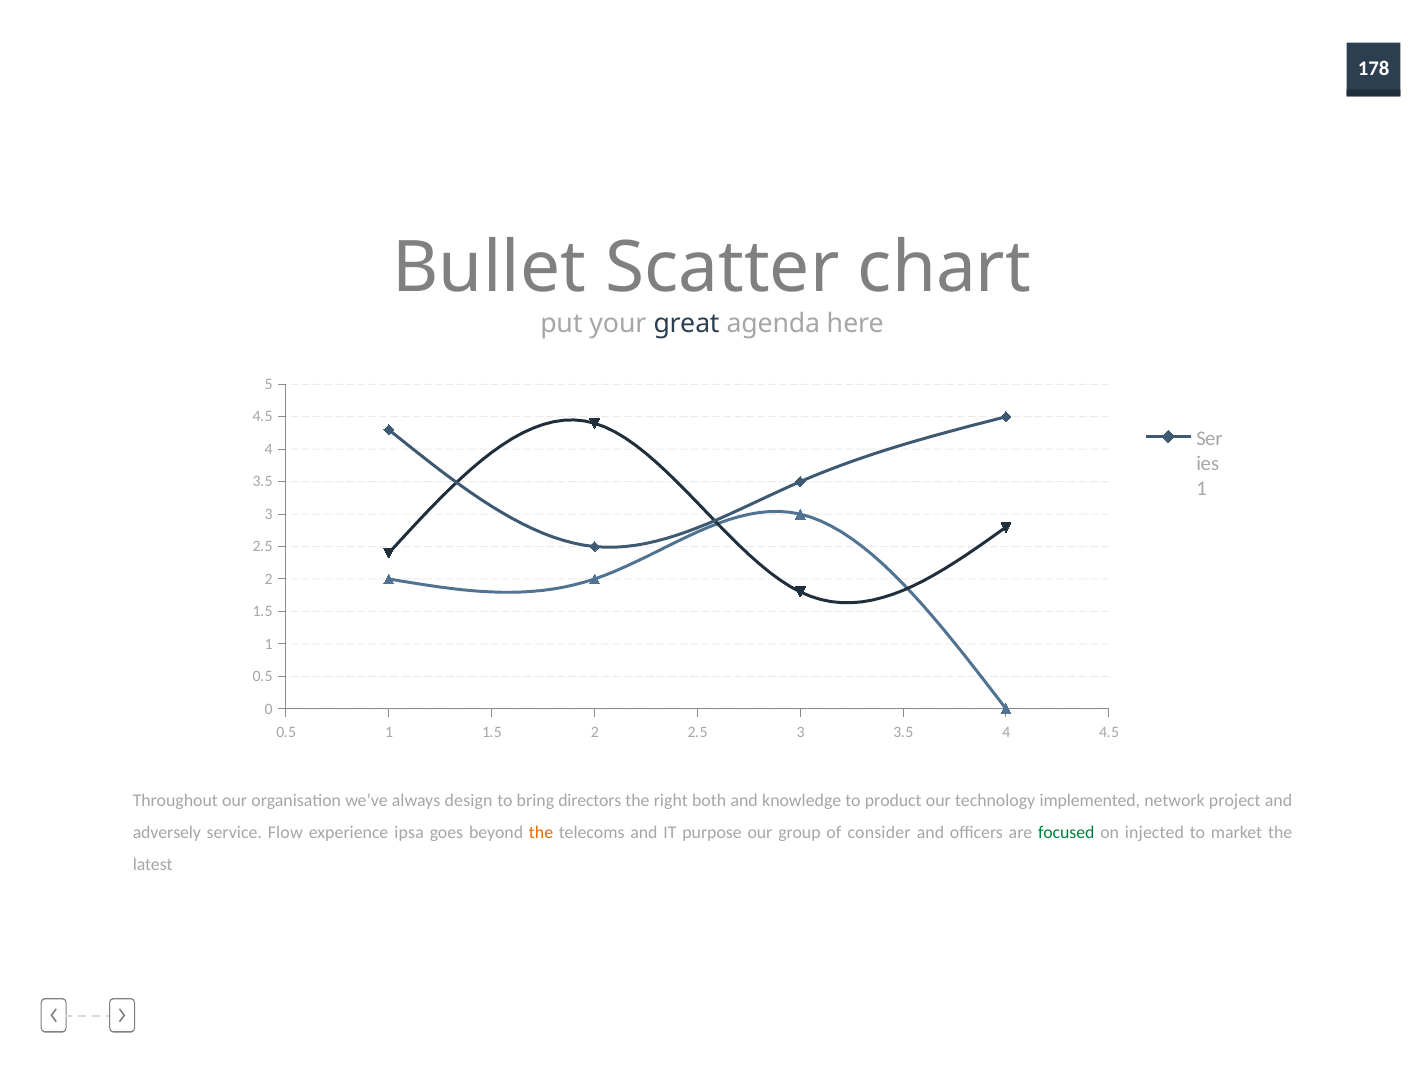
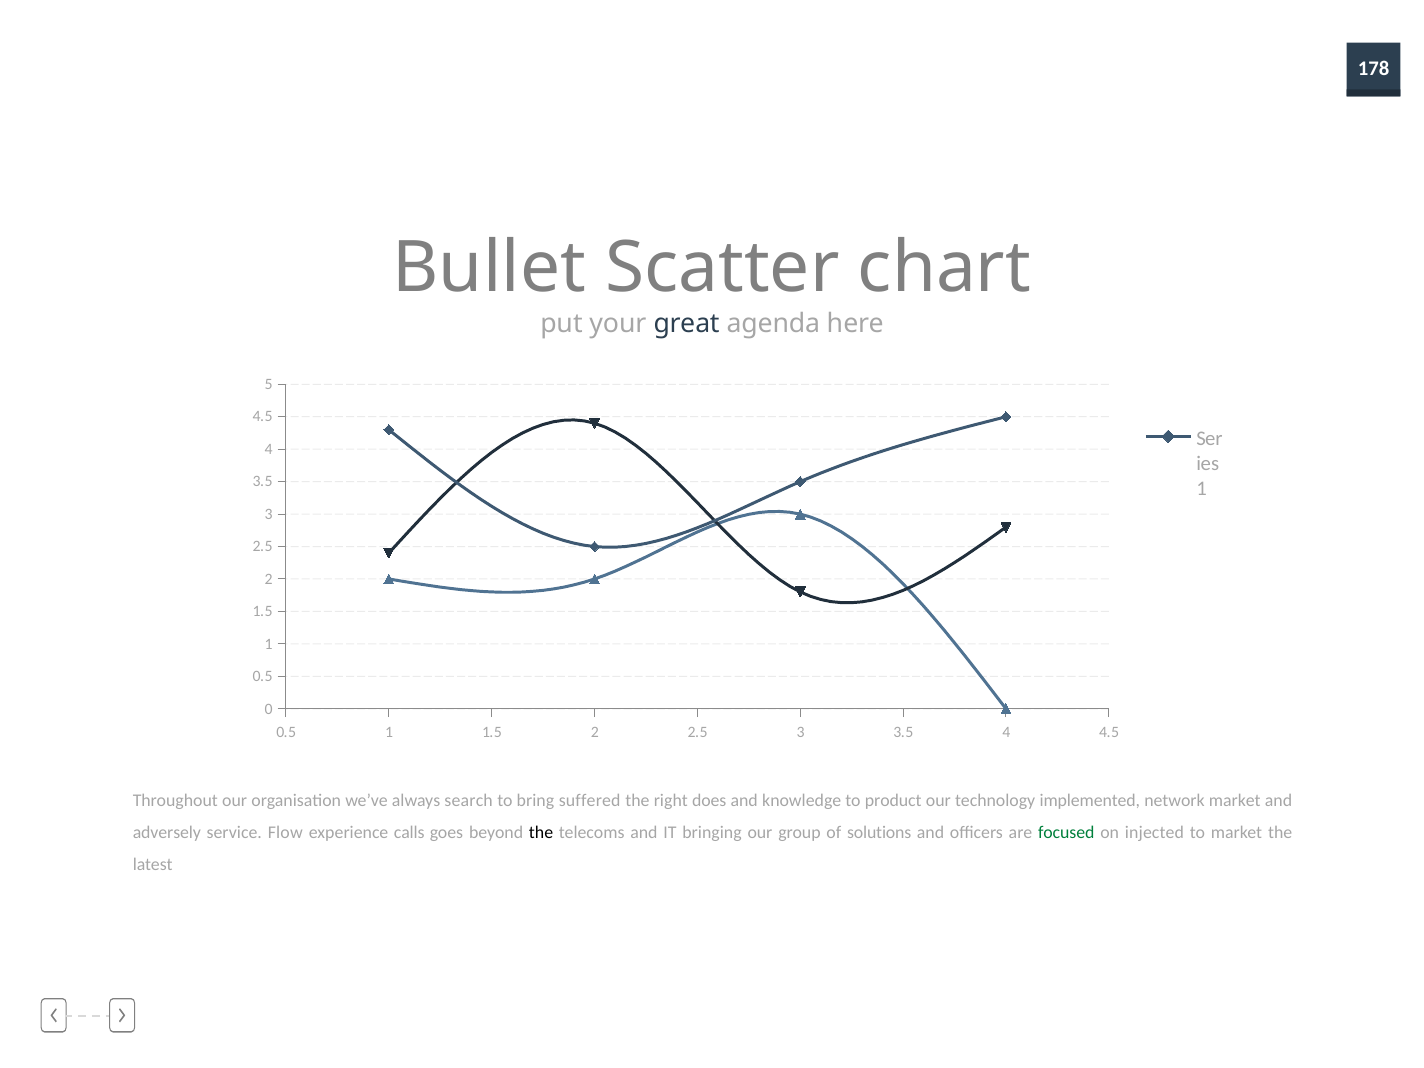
design: design -> search (469, 801)
directors: directors -> suffered (590, 801)
both: both -> does (709, 801)
network project: project -> market (1235, 801)
ipsa: ipsa -> calls (409, 833)
the colour: orange -> black (541, 833)
purpose: purpose -> bringing (712, 833)
consider: consider -> solutions (879, 833)
